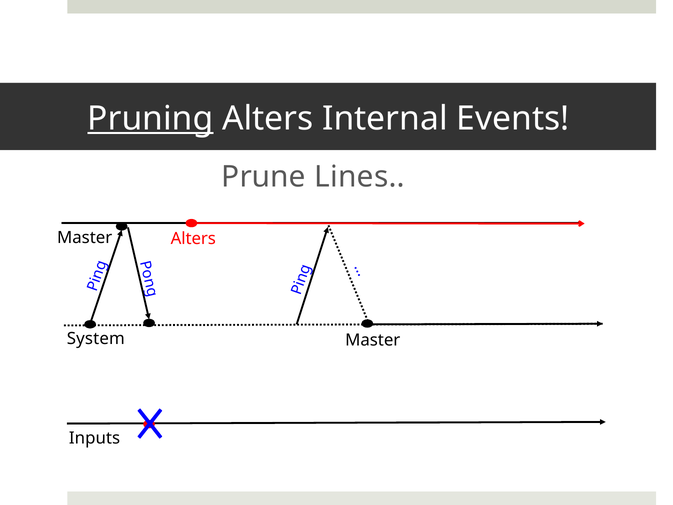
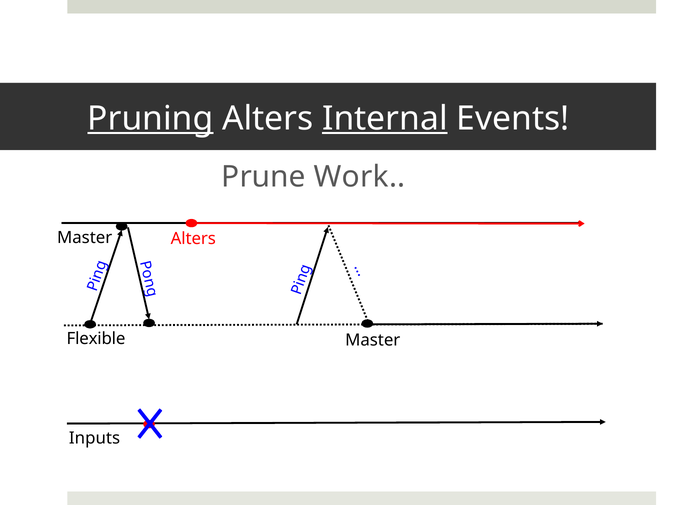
Internal underline: none -> present (385, 119)
Lines: Lines -> Work (360, 177)
System: System -> Flexible (96, 339)
